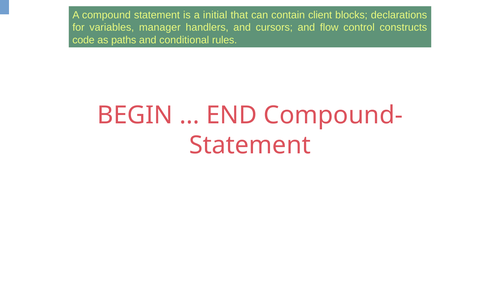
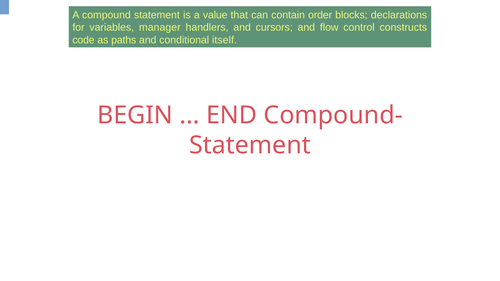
initial: initial -> value (215, 15)
client: client -> order (320, 15)
rules: rules -> itself (224, 40)
